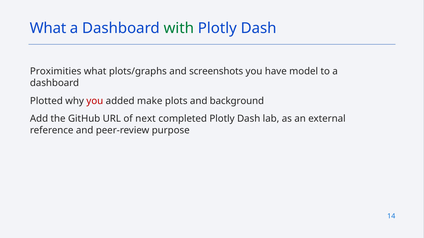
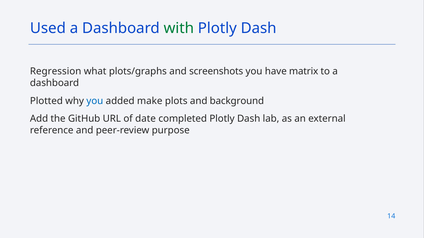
What: What -> Used (48, 28)
Proximities: Proximities -> Regression (56, 72)
model: model -> matrix (304, 72)
you colour: red -> blue (95, 101)
next: next -> date (146, 119)
